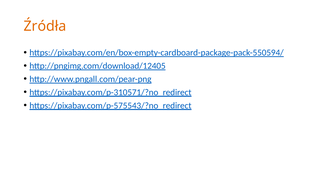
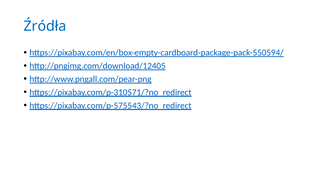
Źródła colour: orange -> blue (45, 26)
